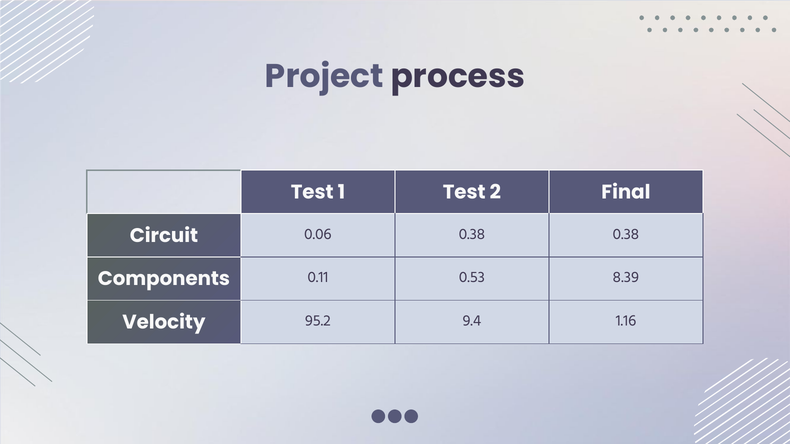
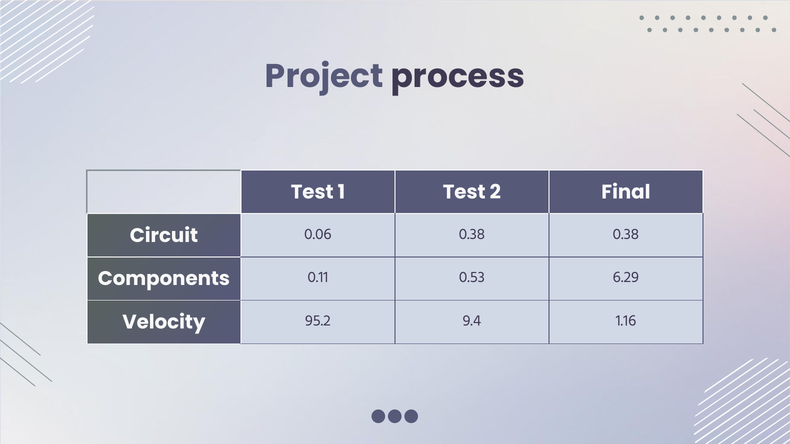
8.39: 8.39 -> 6.29 (626, 278)
